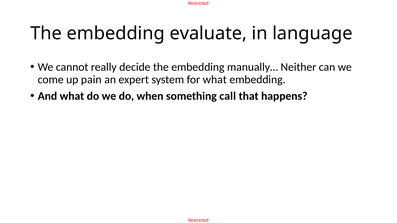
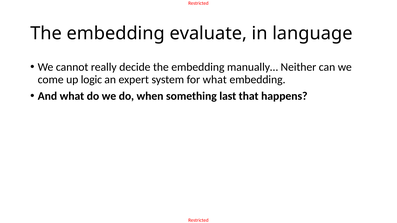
pain: pain -> logic (91, 80)
call: call -> last (228, 96)
